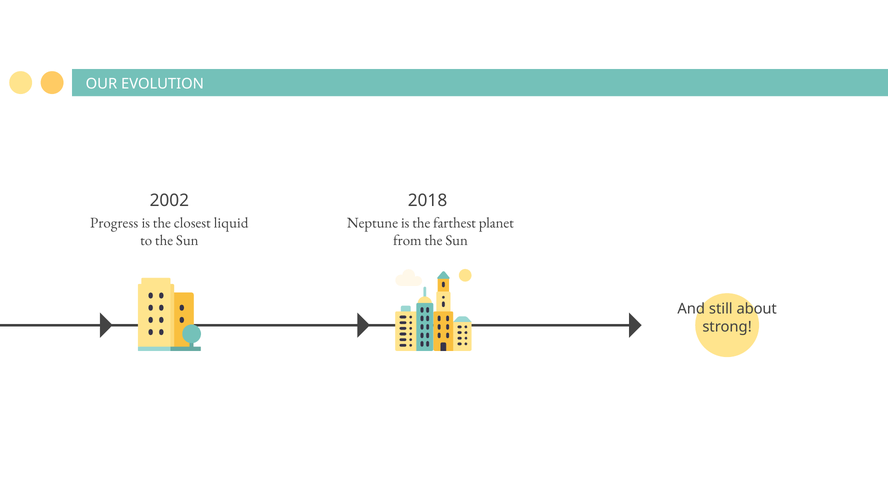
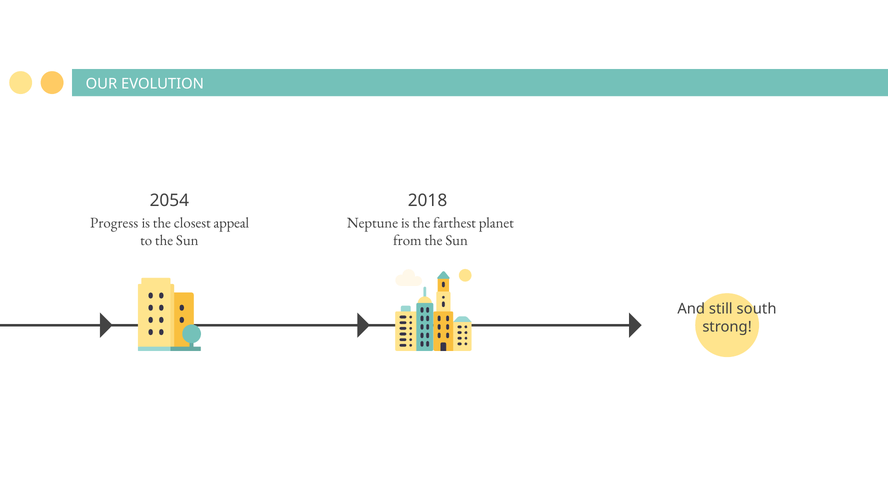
2002: 2002 -> 2054 (169, 200)
liquid: liquid -> appeal (231, 223)
about: about -> south (757, 309)
